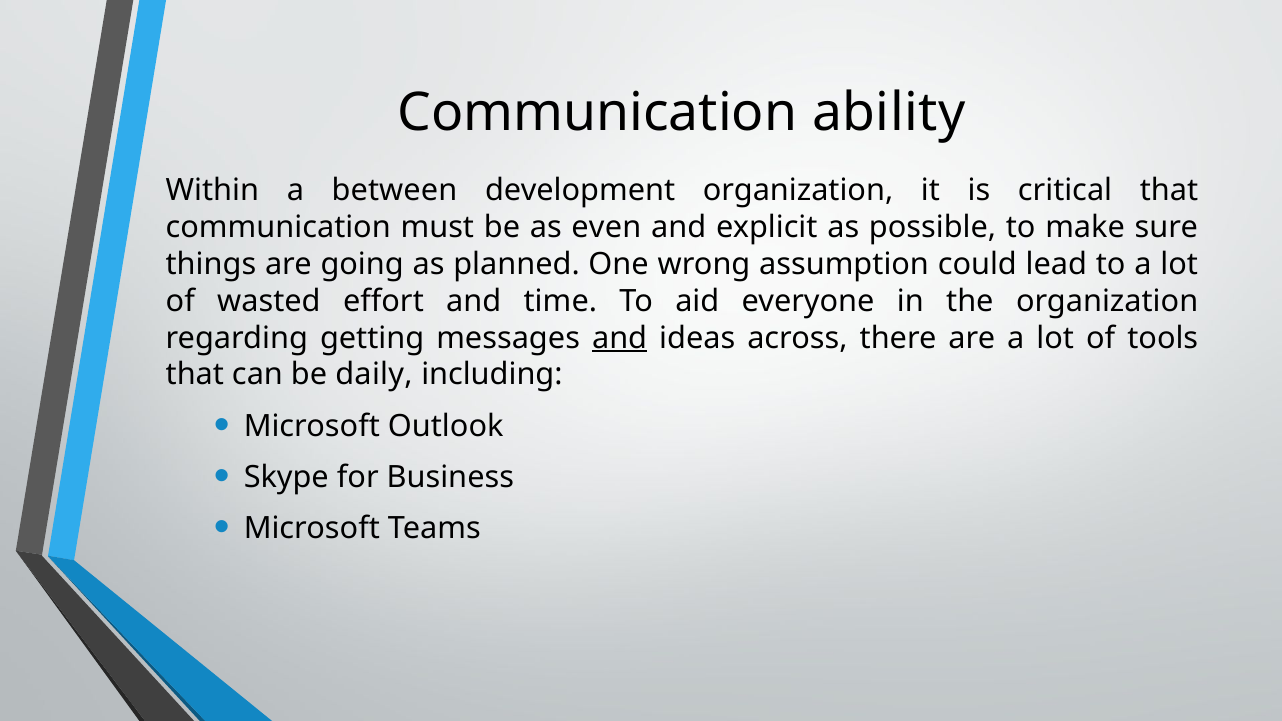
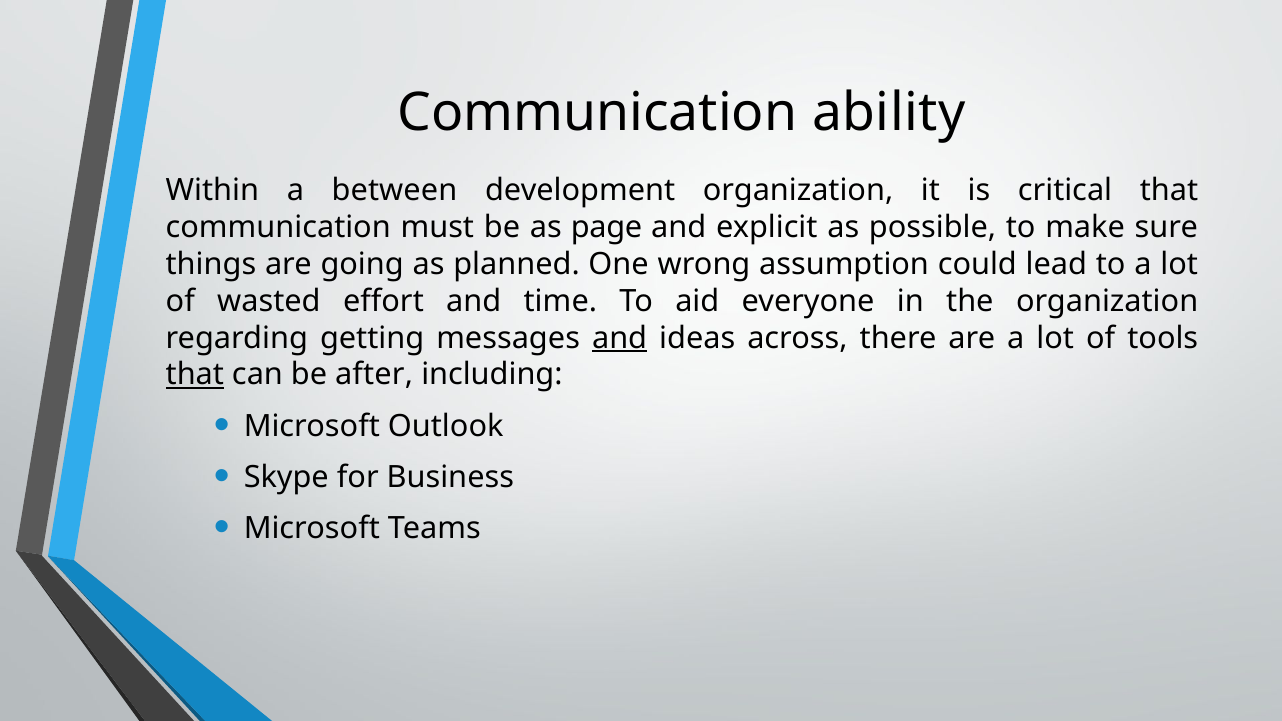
even: even -> page (607, 227)
that underline: none -> present (195, 375)
daily: daily -> after (374, 375)
